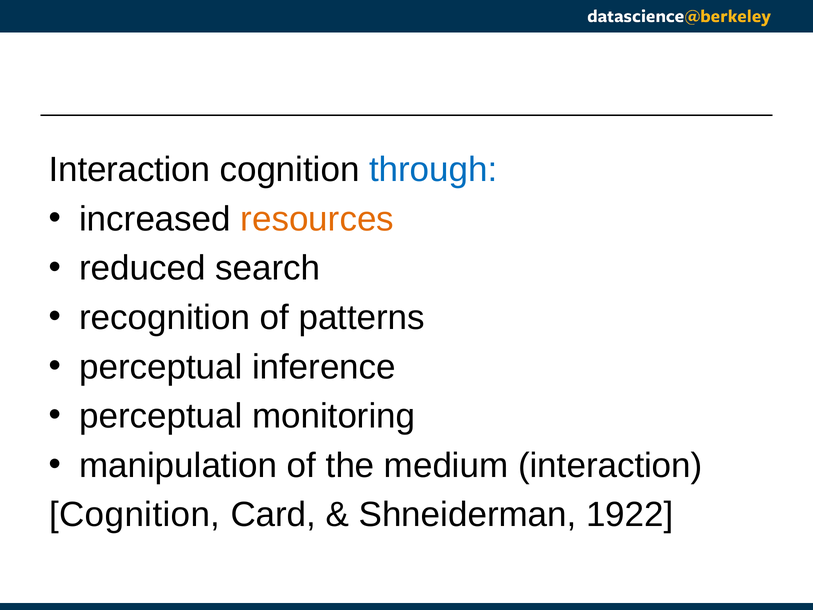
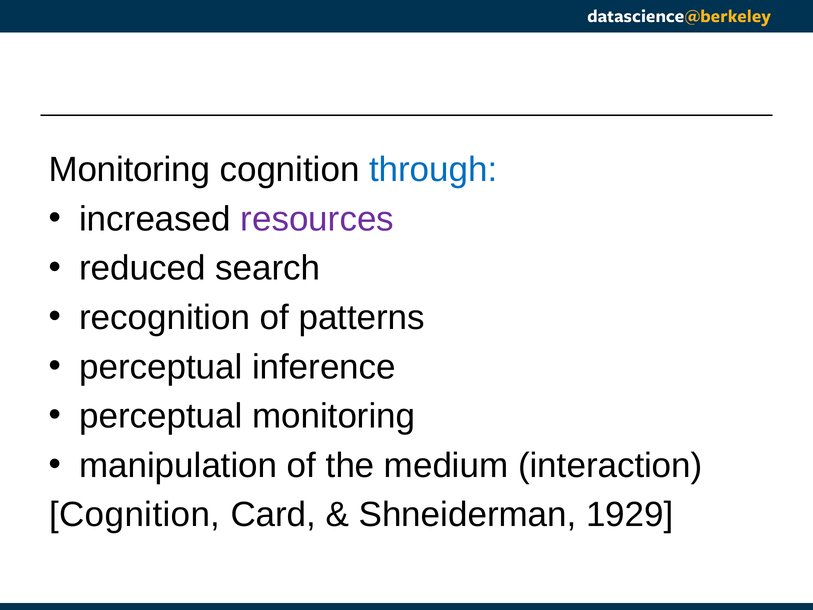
Interaction: Interaction -> Monitoring (129, 170)
resources colour: orange -> purple (317, 219)
1922: 1922 -> 1929 (630, 515)
